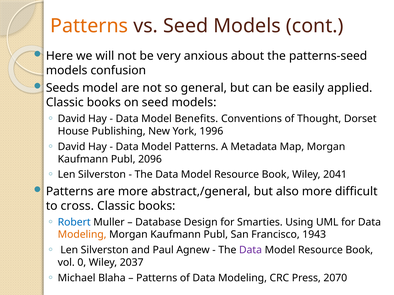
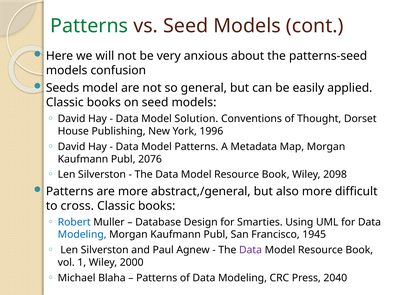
Patterns colour: orange -> green (89, 26)
Benefits: Benefits -> Solution (196, 119)
2096: 2096 -> 2076 (150, 159)
2041: 2041 -> 2098 (335, 175)
Modeling colour: orange -> blue (82, 235)
1943: 1943 -> 1945 (314, 235)
0: 0 -> 1 (82, 263)
2037: 2037 -> 2000 (132, 263)
2070: 2070 -> 2040 (335, 278)
